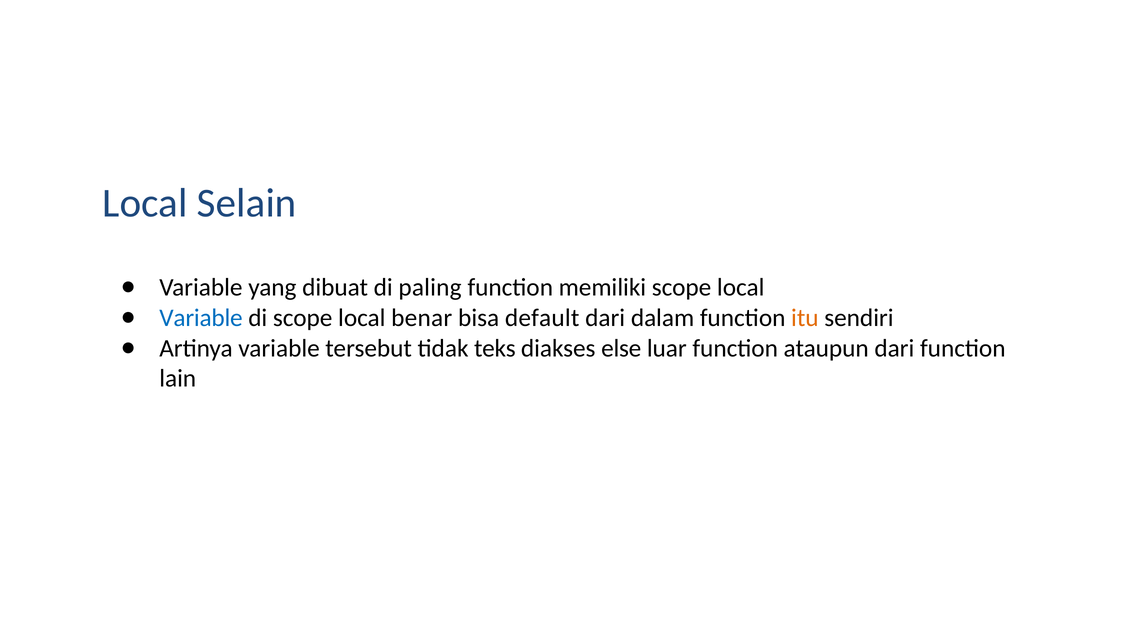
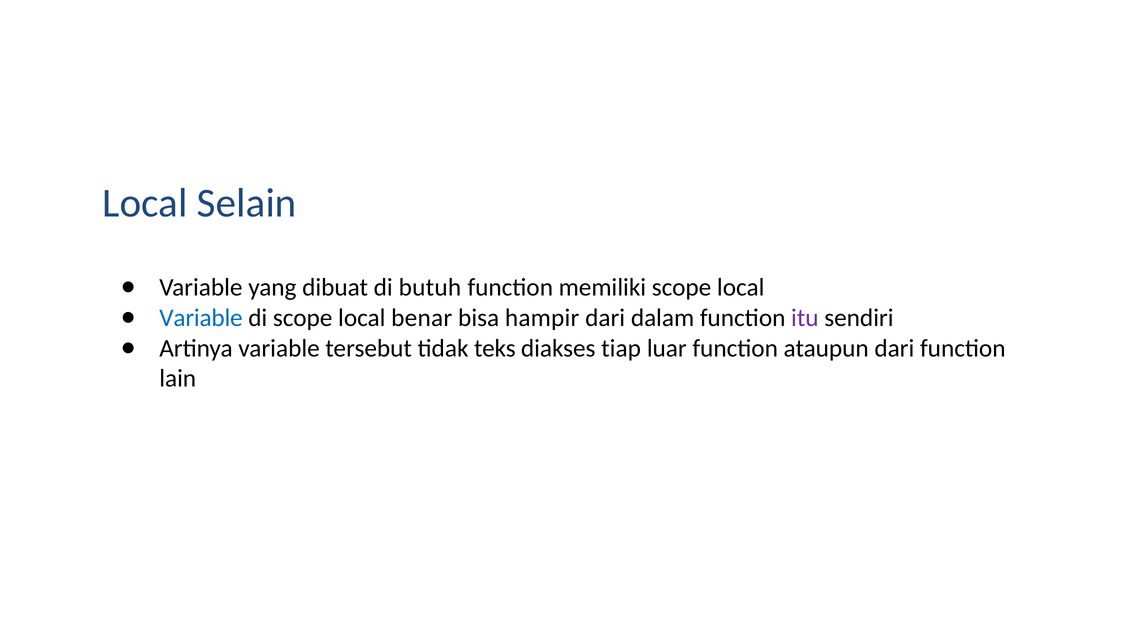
paling: paling -> butuh (430, 288)
default: default -> hampir (542, 318)
itu colour: orange -> purple (805, 318)
else: else -> tiap (621, 348)
